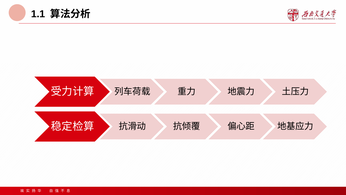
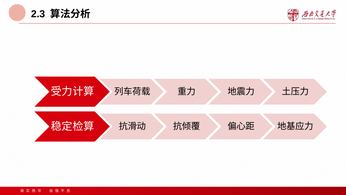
1.1: 1.1 -> 2.3 (38, 14)
